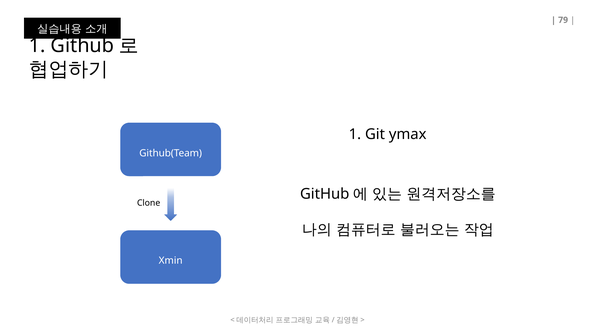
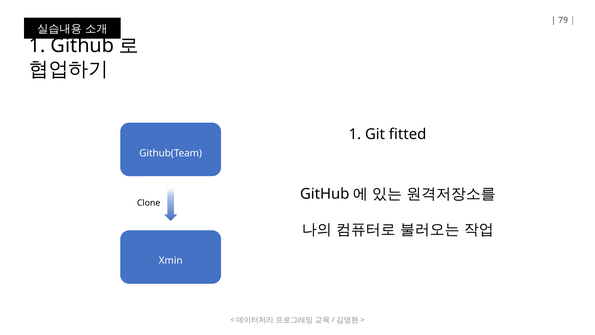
ymax: ymax -> fitted (408, 134)
